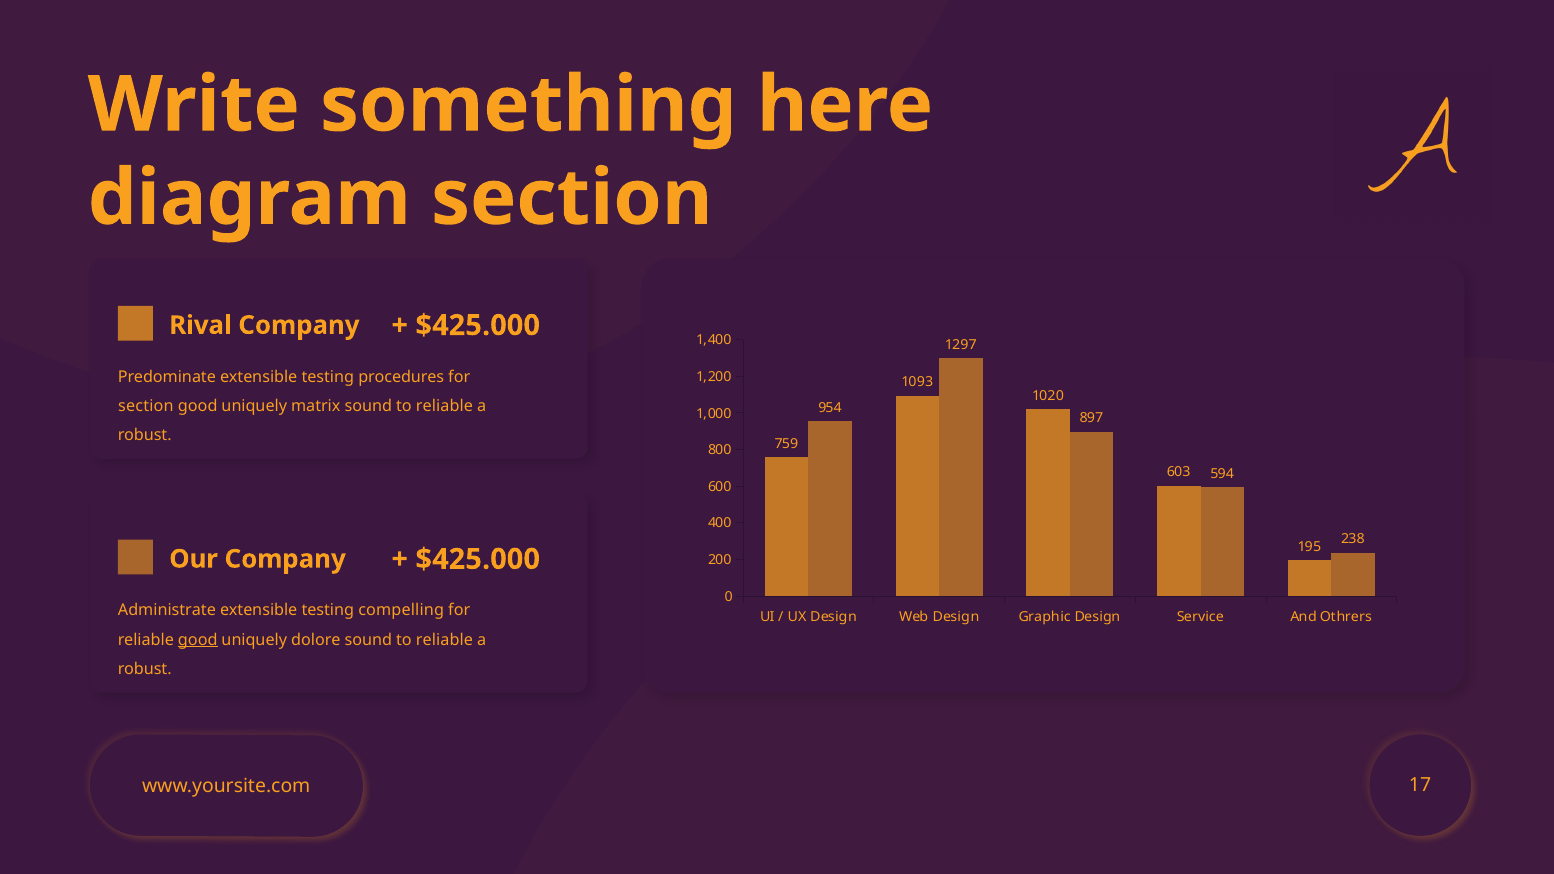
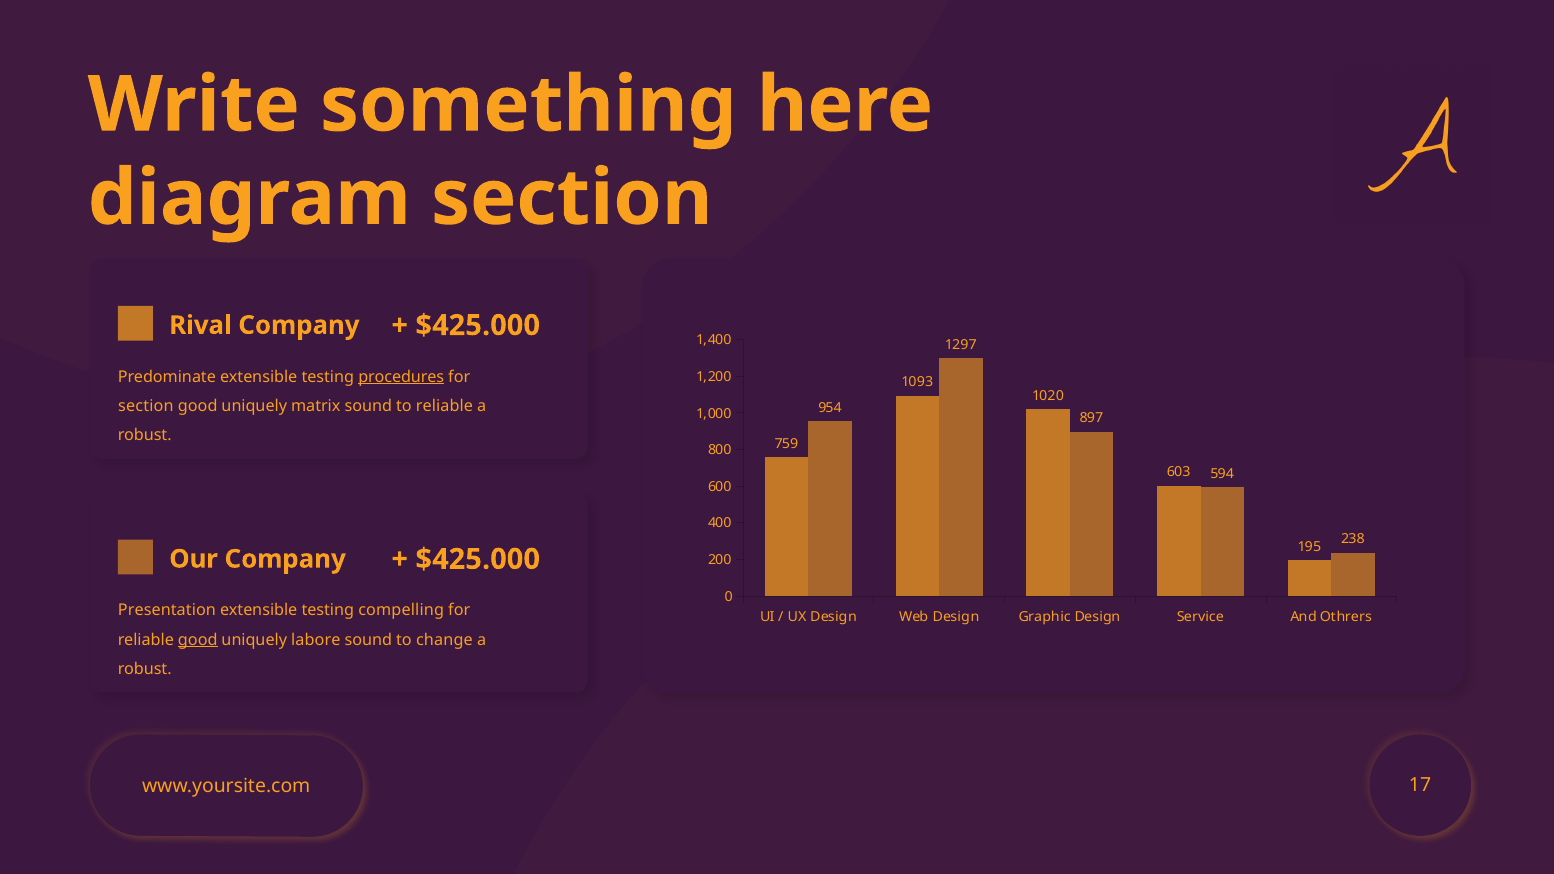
procedures underline: none -> present (401, 377)
Administrate: Administrate -> Presentation (167, 611)
dolore: dolore -> labore (316, 640)
reliable: reliable -> change (444, 640)
